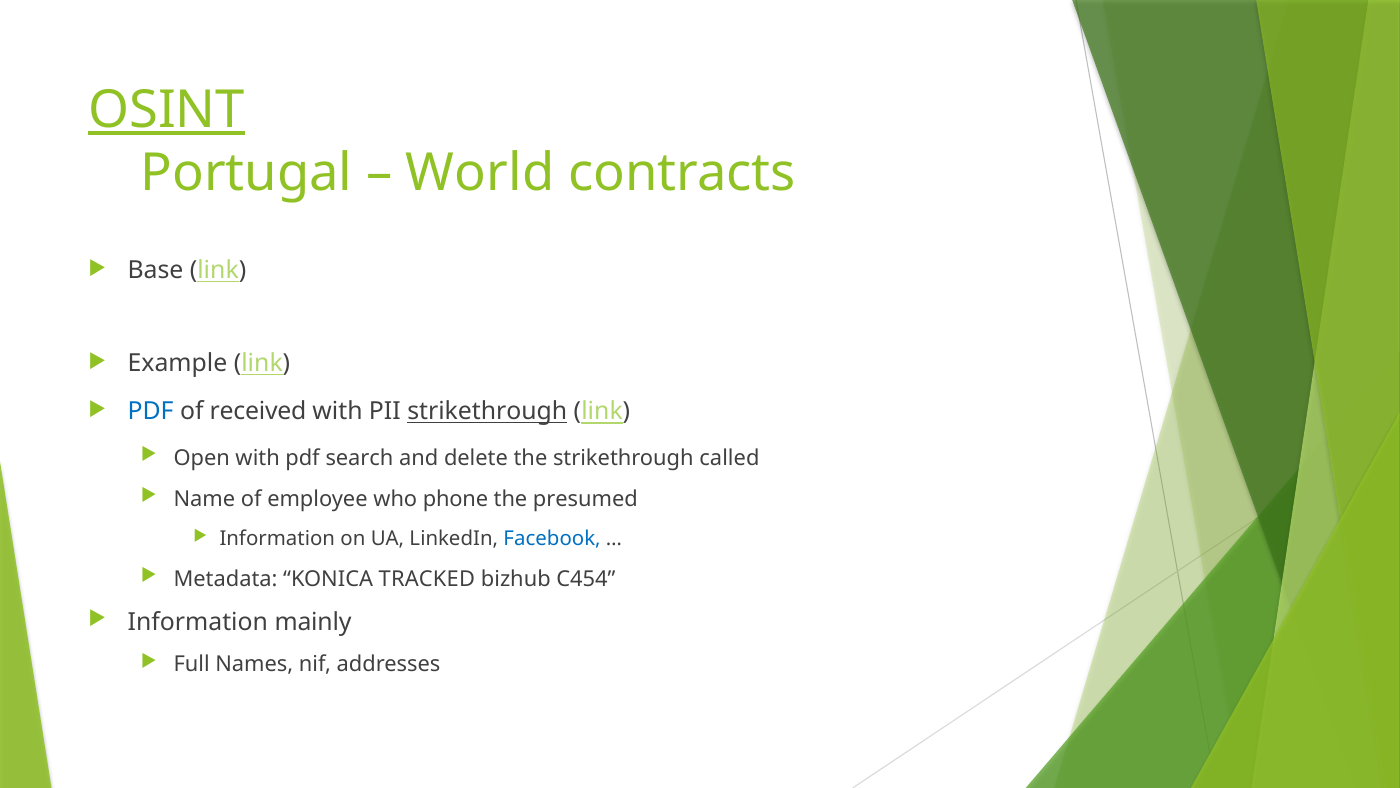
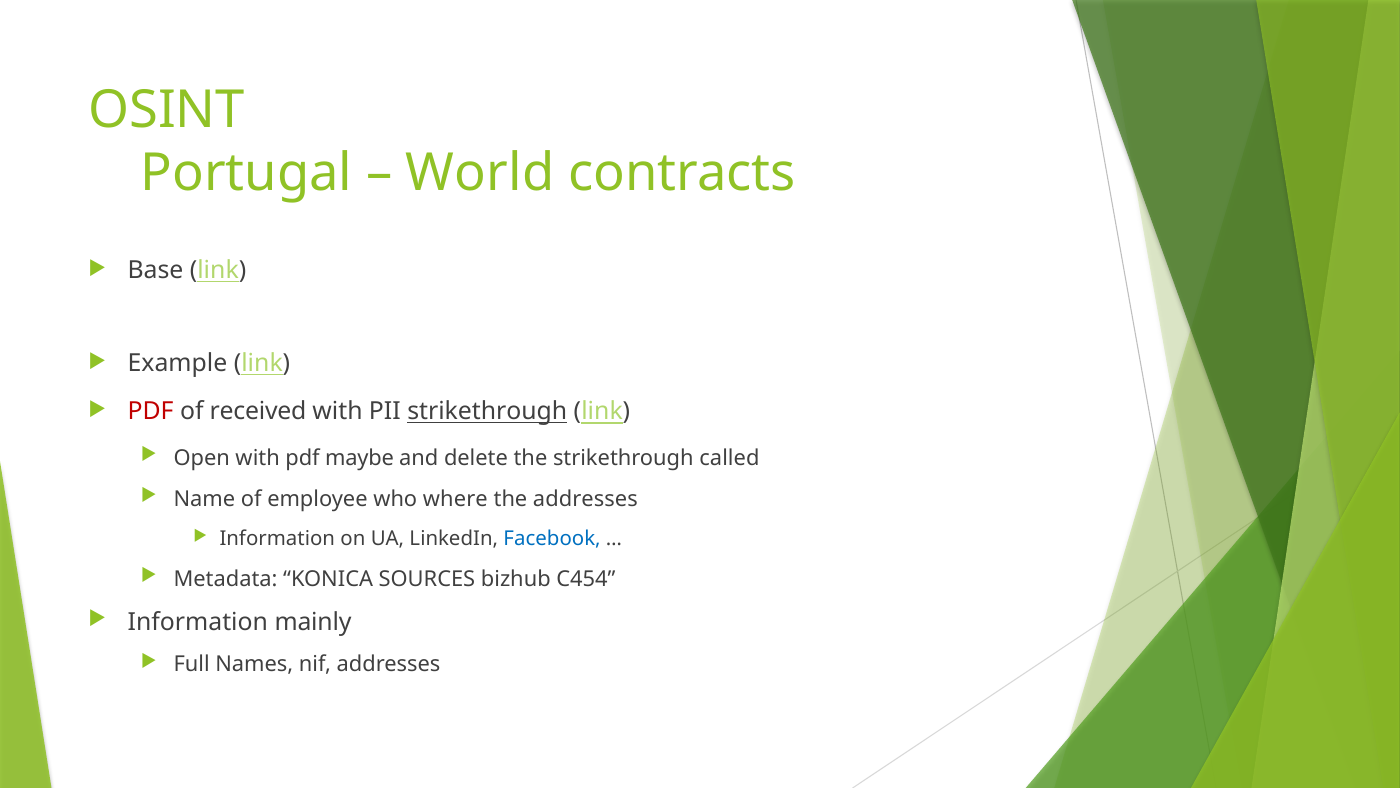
OSINT underline: present -> none (167, 110)
PDF colour: blue -> red (151, 411)
search: search -> maybe (360, 458)
phone: phone -> where (455, 499)
the presumed: presumed -> addresses (585, 499)
TRACKED: TRACKED -> SOURCES (427, 579)
